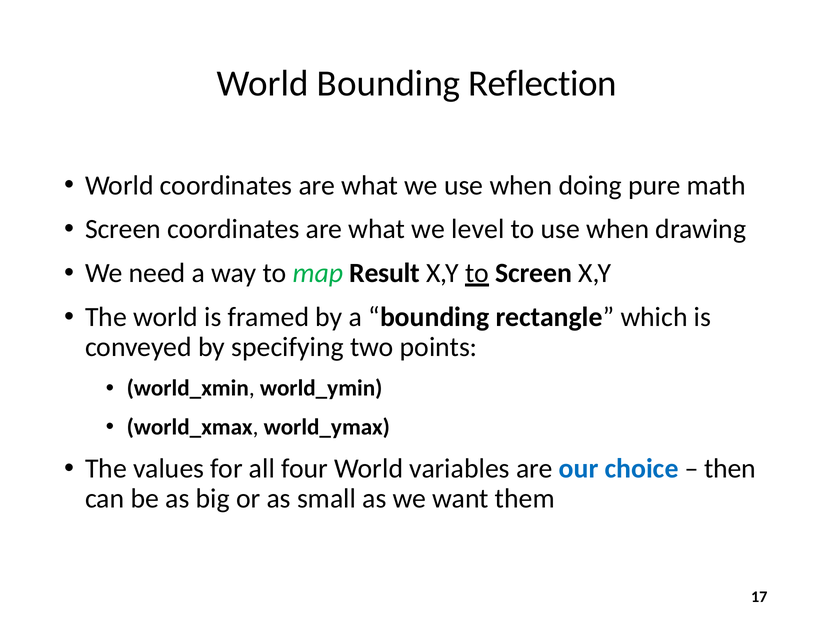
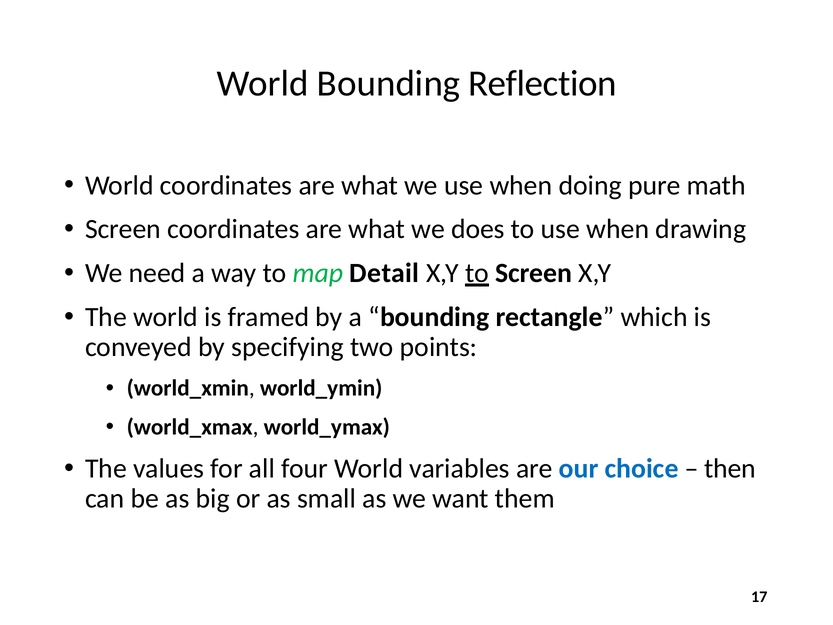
level: level -> does (478, 229)
Result: Result -> Detail (384, 273)
